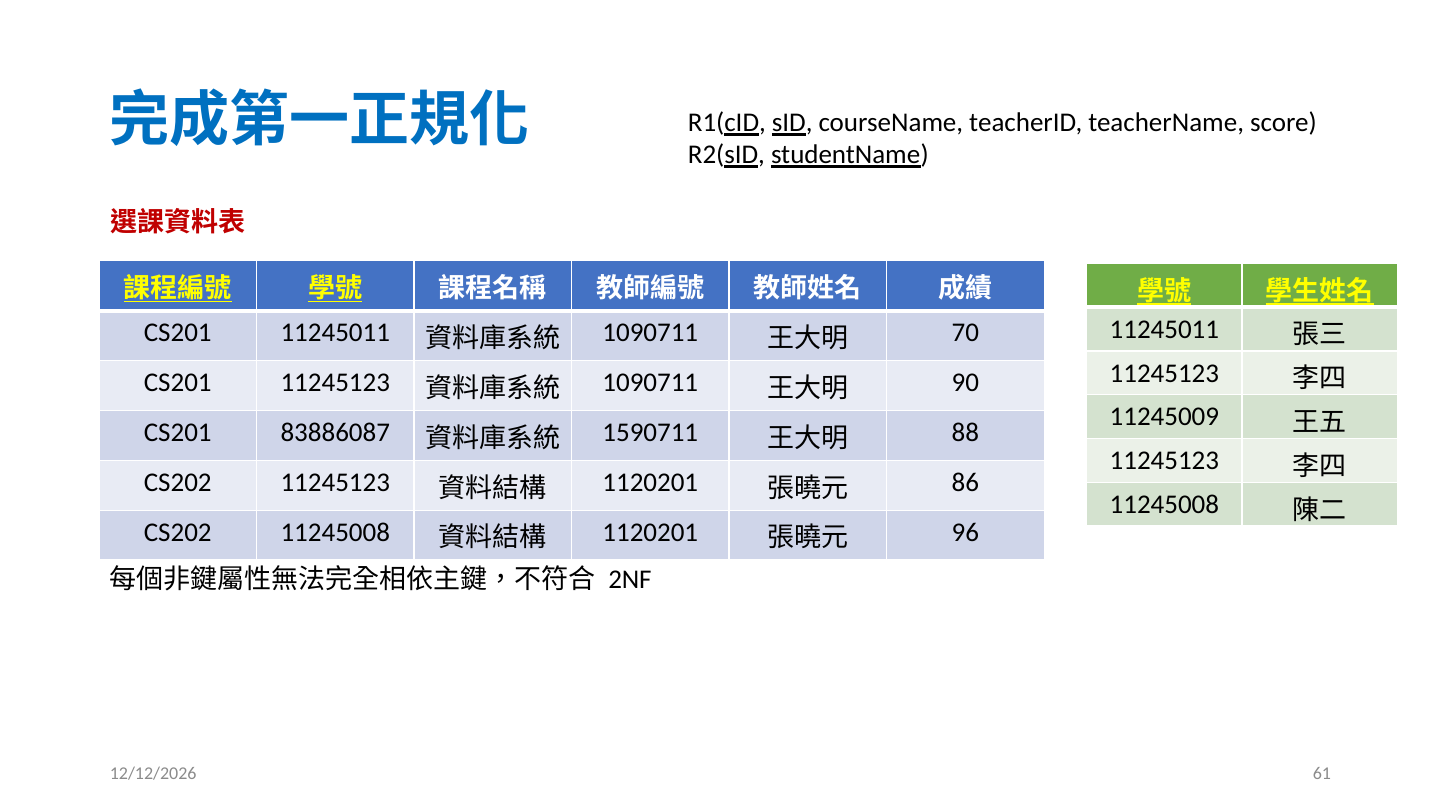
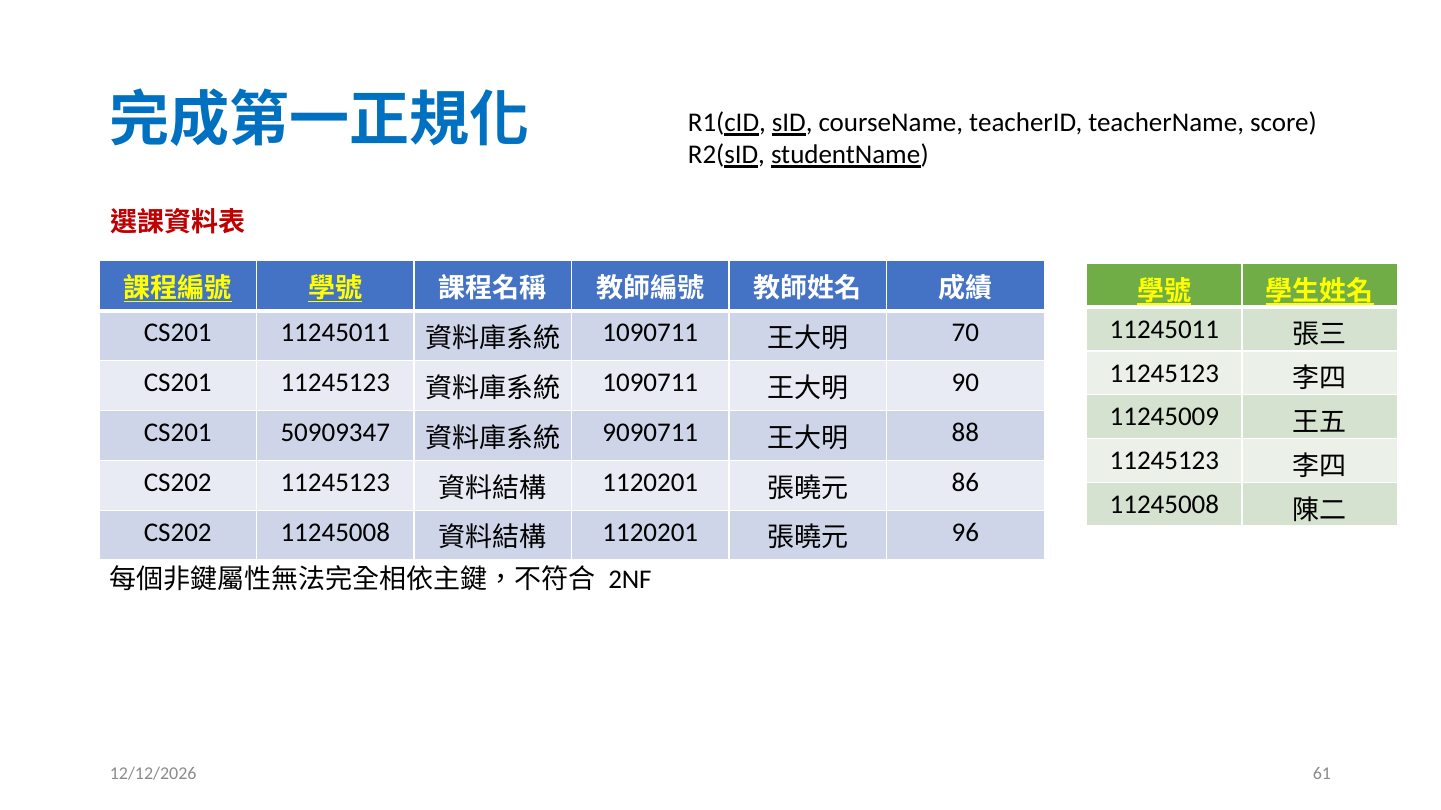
83886087: 83886087 -> 50909347 (335, 433)
1590711: 1590711 -> 9090711 (650, 433)
